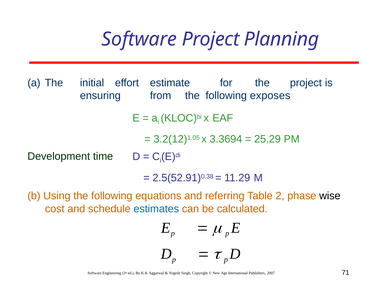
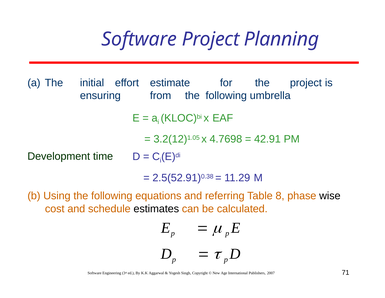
exposes: exposes -> umbrella (270, 96)
3.3694: 3.3694 -> 4.7698 (226, 139)
25.29: 25.29 -> 42.91 (267, 139)
2: 2 -> 8 (280, 196)
estimates colour: blue -> black (156, 208)
